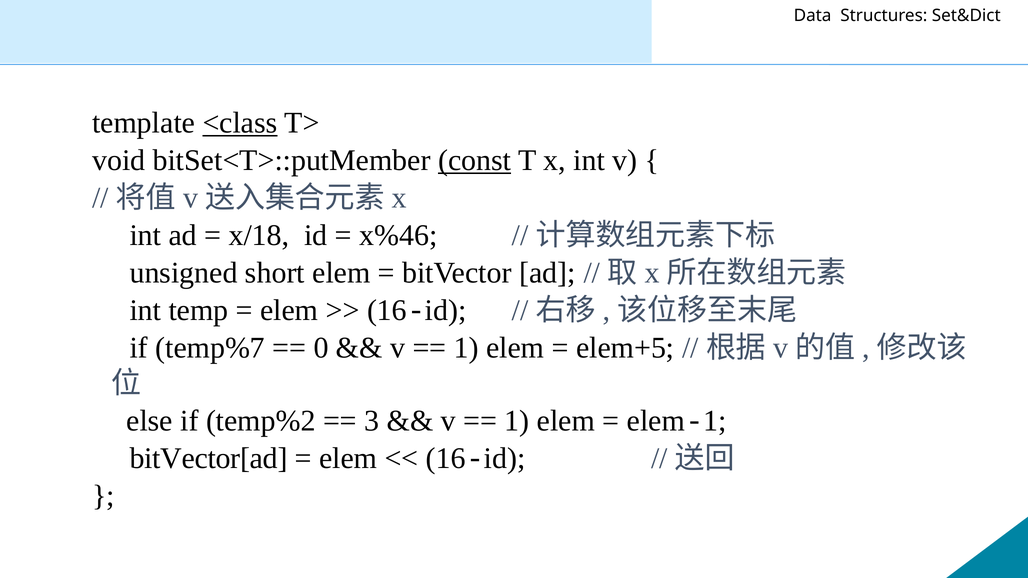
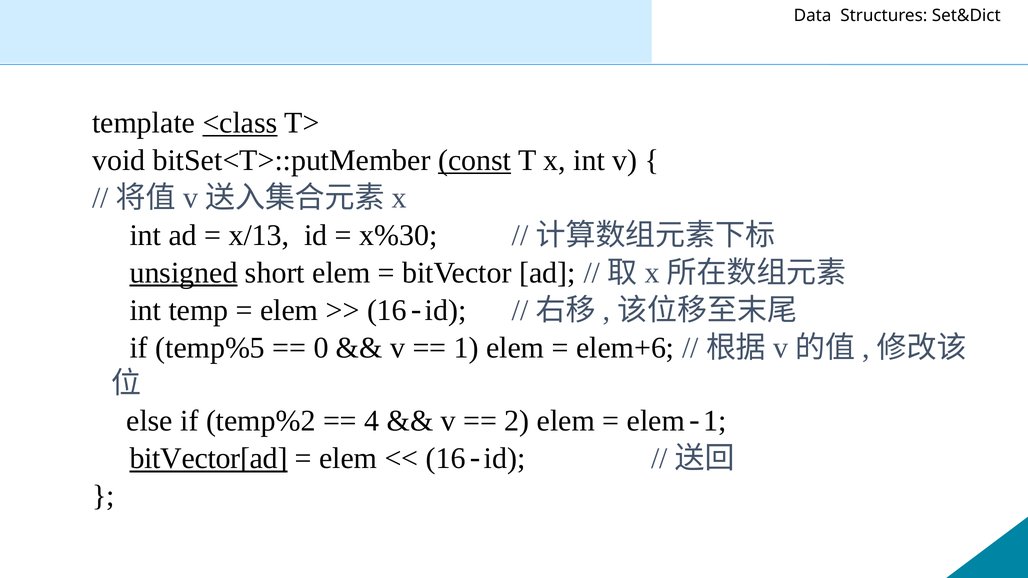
x/18: x/18 -> x/13 (259, 235)
x%46: x%46 -> x%30 (398, 235)
unsigned underline: none -> present (184, 273)
temp%7: temp%7 -> temp%5 (210, 348)
elem+5: elem+5 -> elem+6 (625, 348)
3: 3 -> 4 (372, 421)
1: 1 -> 2 (517, 421)
bitVector[ad underline: none -> present (209, 459)
